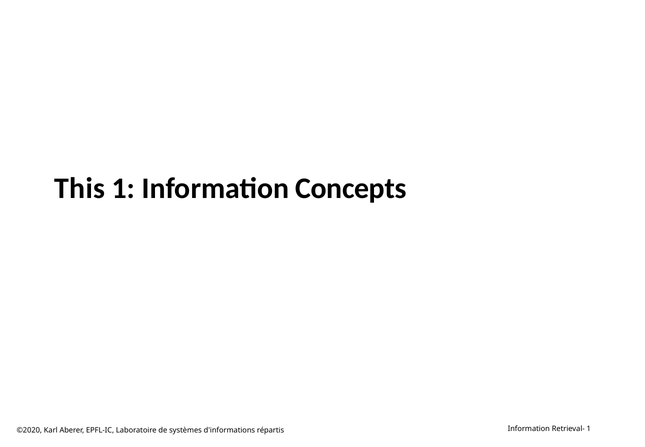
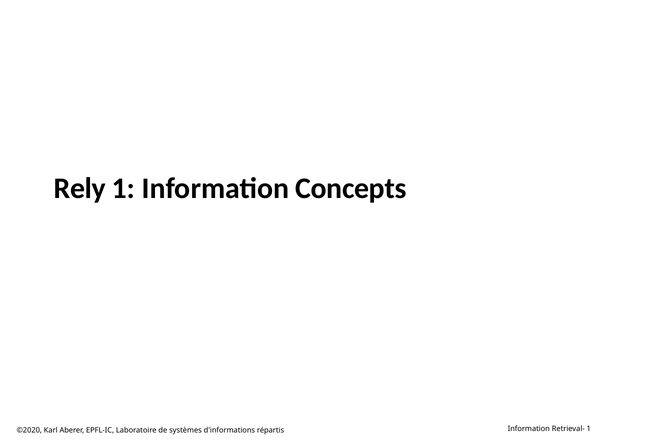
This: This -> Rely (80, 188)
